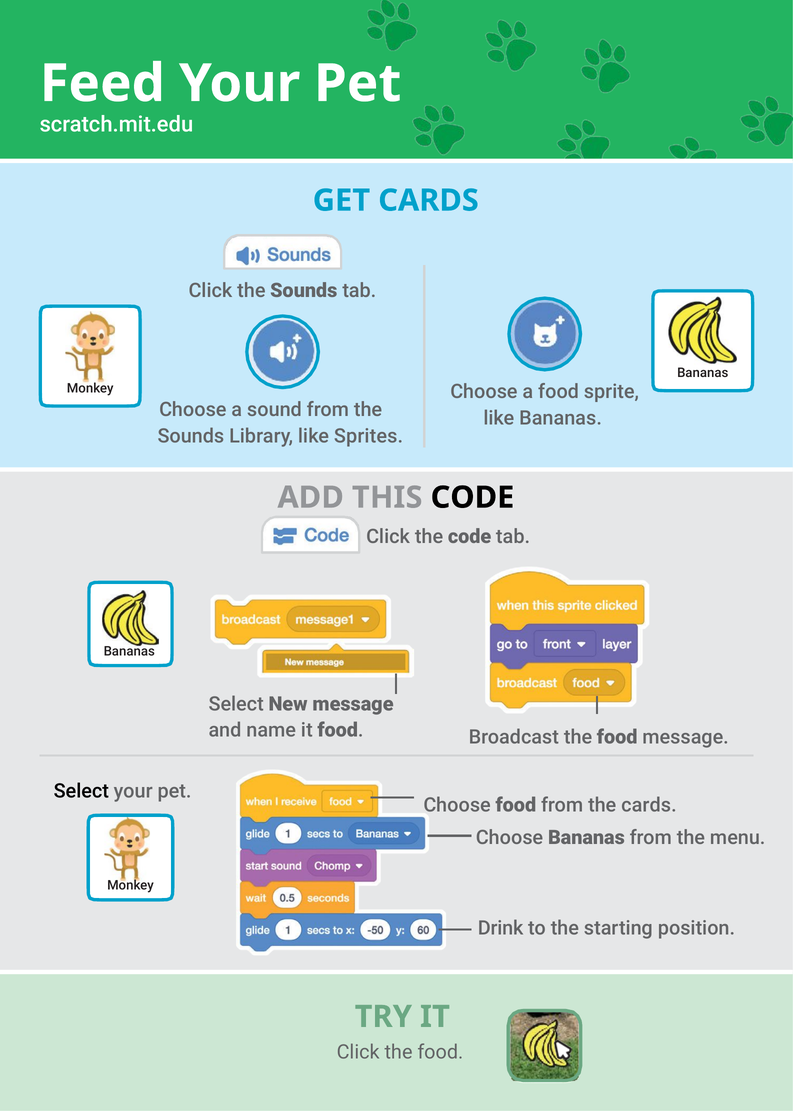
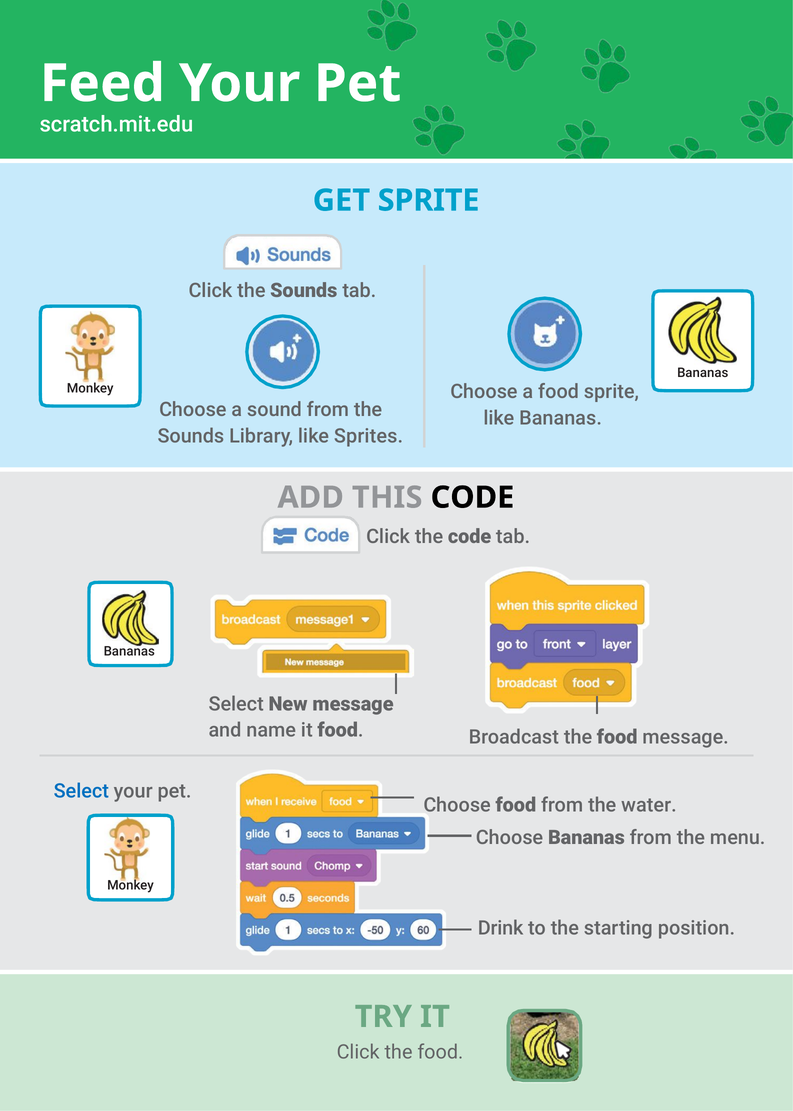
GET CARDS: CARDS -> SPRITE (429, 200)
Select colour: black -> blue (81, 791)
the cards: cards -> water (649, 805)
